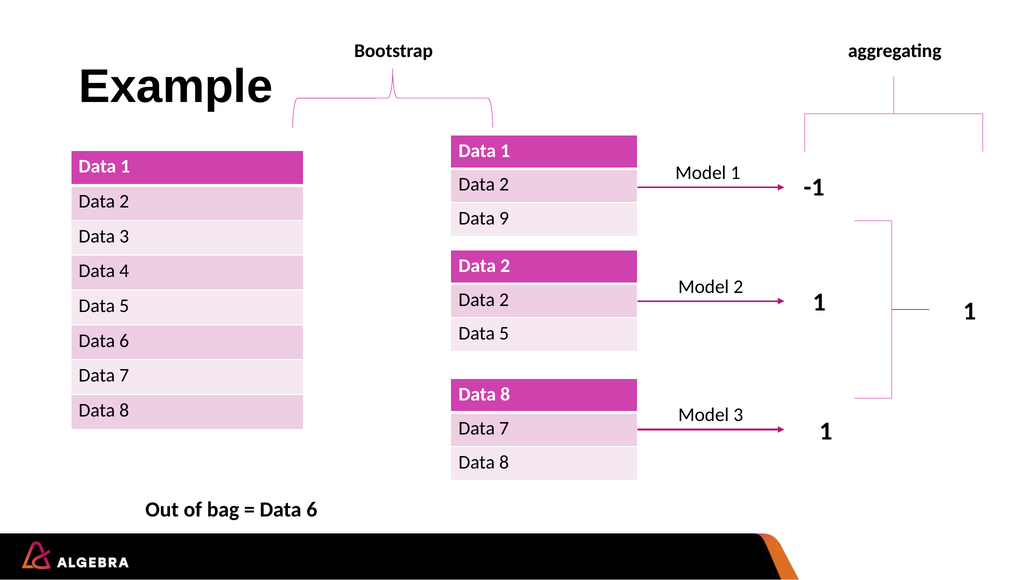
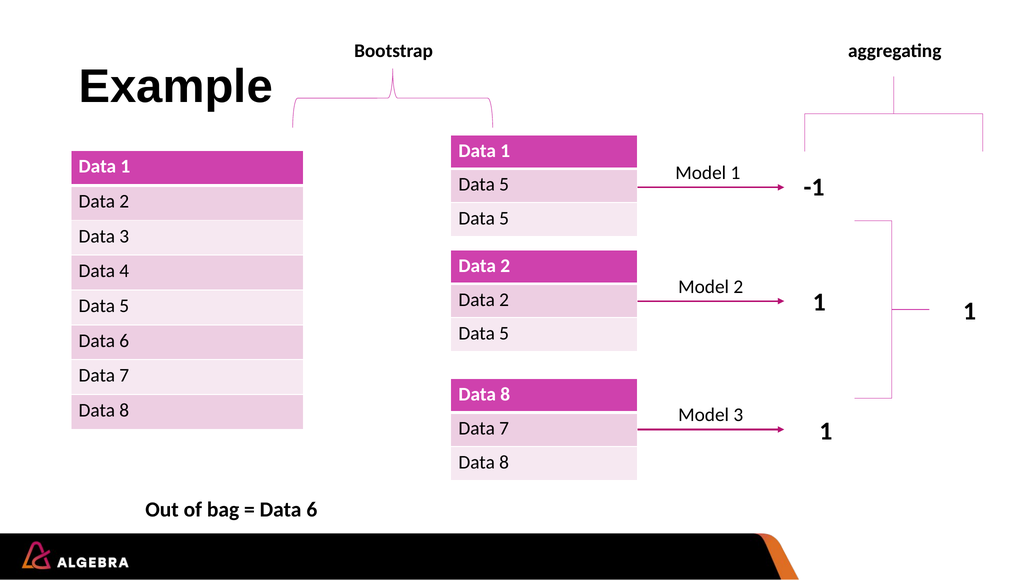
2: 2 -> 5 (504, 185)
9: 9 -> 5 (504, 218)
